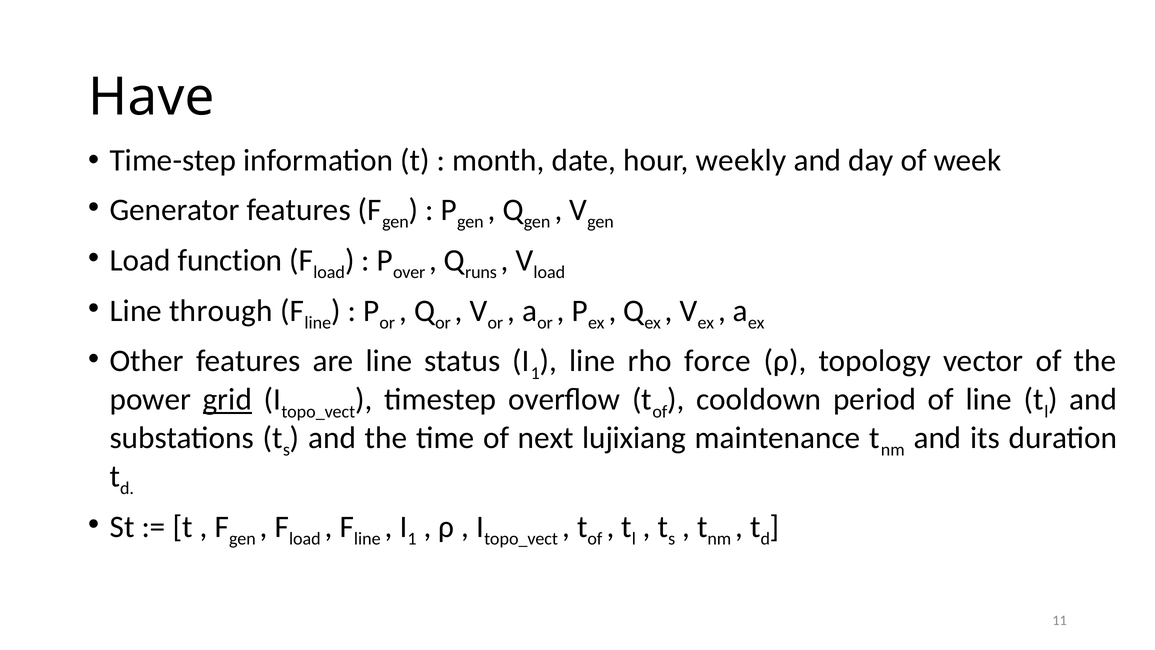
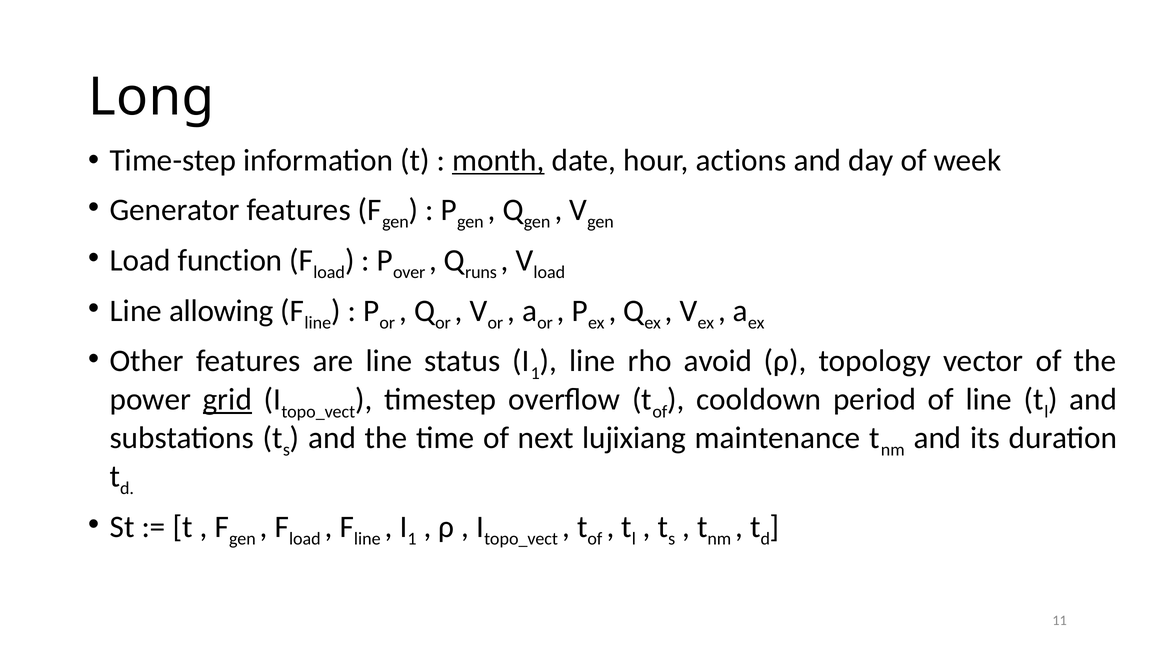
Have: Have -> Long (151, 97)
month underline: none -> present (498, 160)
weekly: weekly -> actions (741, 160)
through: through -> allowing (221, 311)
force: force -> avoid (718, 361)
